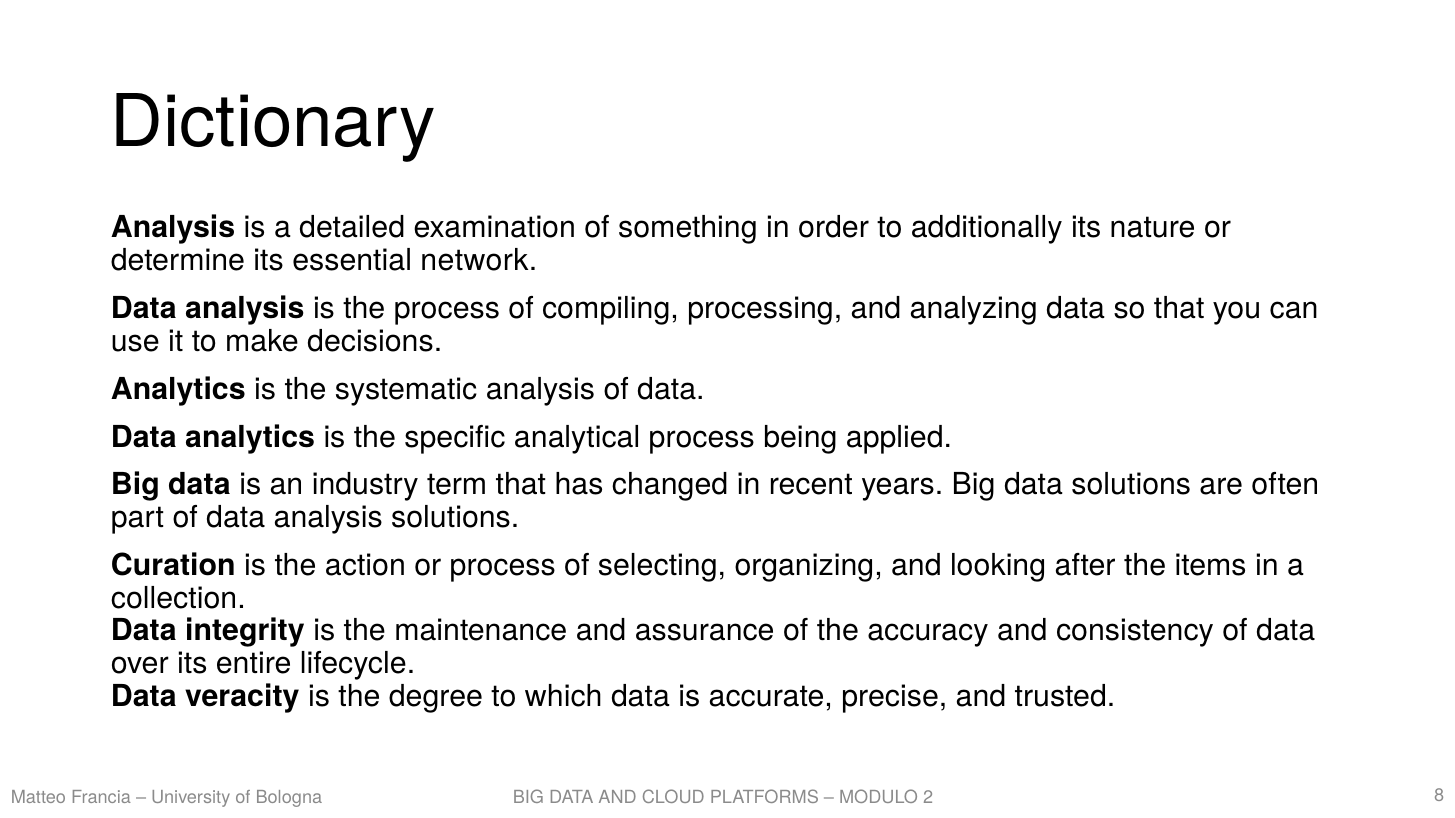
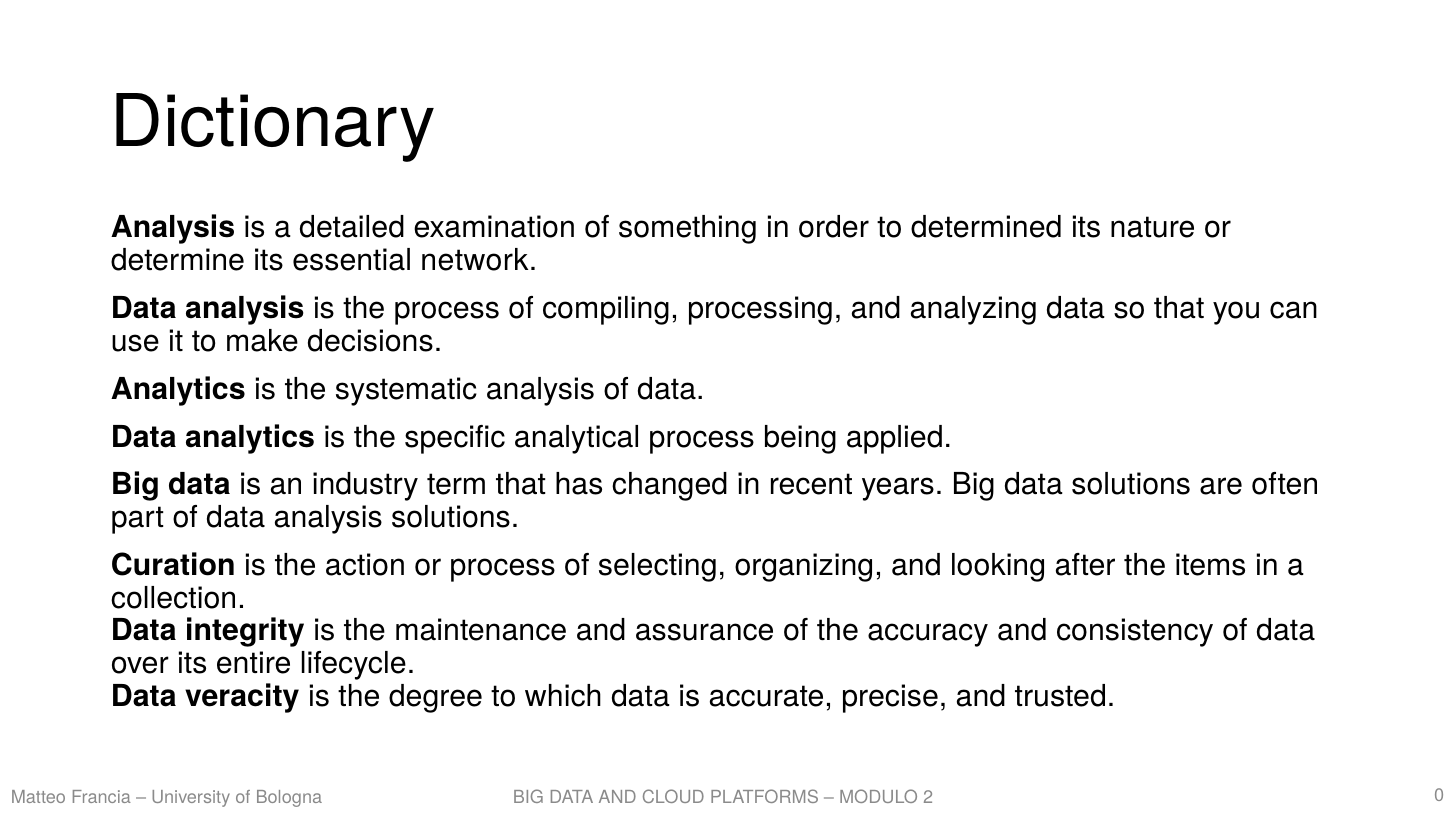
additionally: additionally -> determined (987, 228)
8: 8 -> 0 (1439, 796)
